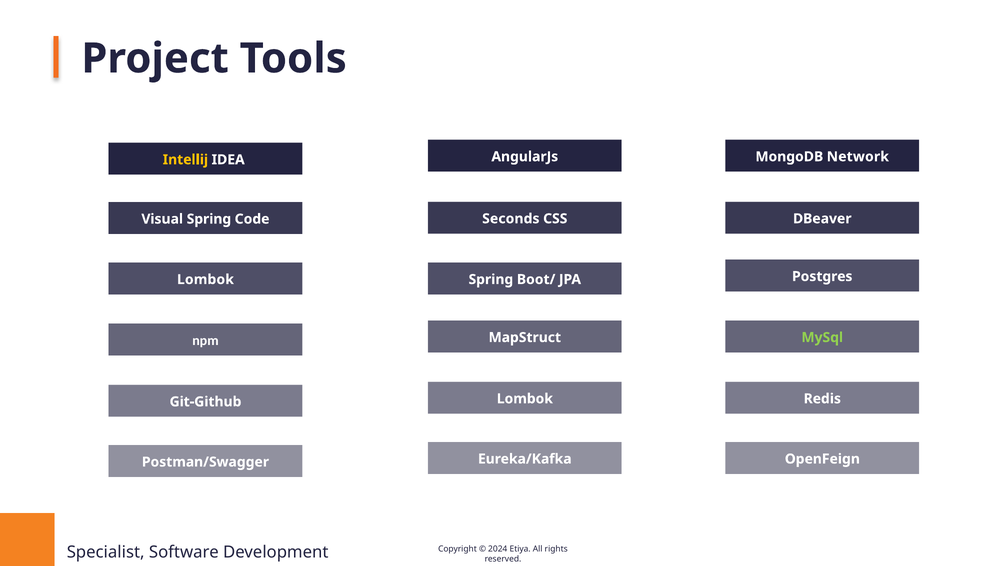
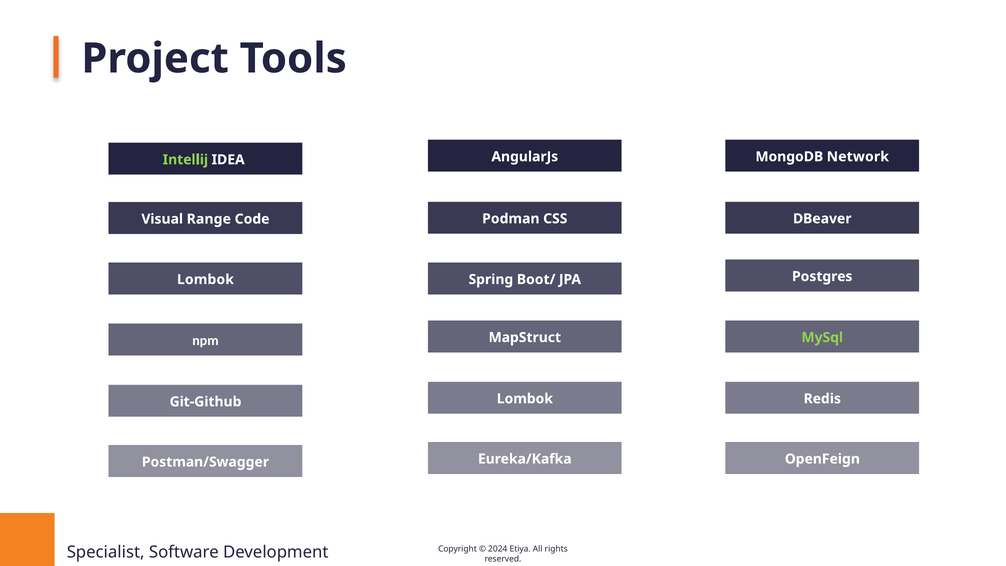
Intellij colour: yellow -> light green (185, 160)
Seconds: Seconds -> Podman (511, 219)
Visual Spring: Spring -> Range (209, 219)
